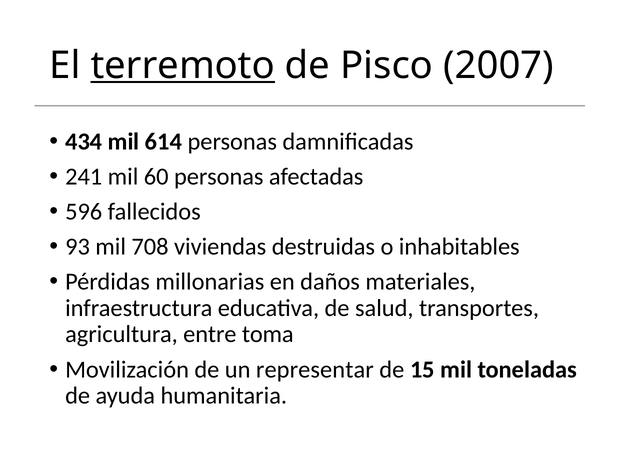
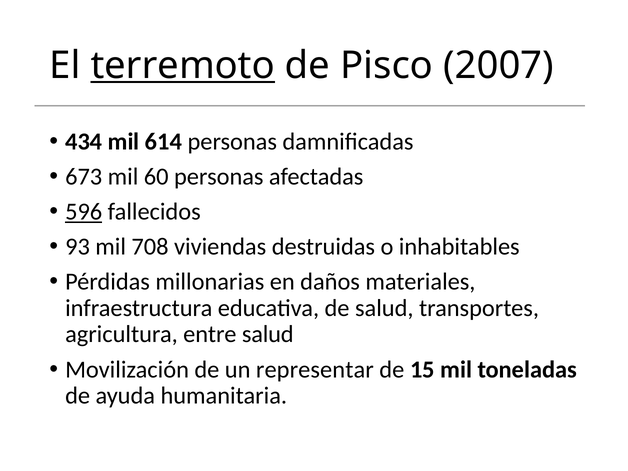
241: 241 -> 673 (84, 177)
596 underline: none -> present (84, 212)
entre toma: toma -> salud (268, 334)
